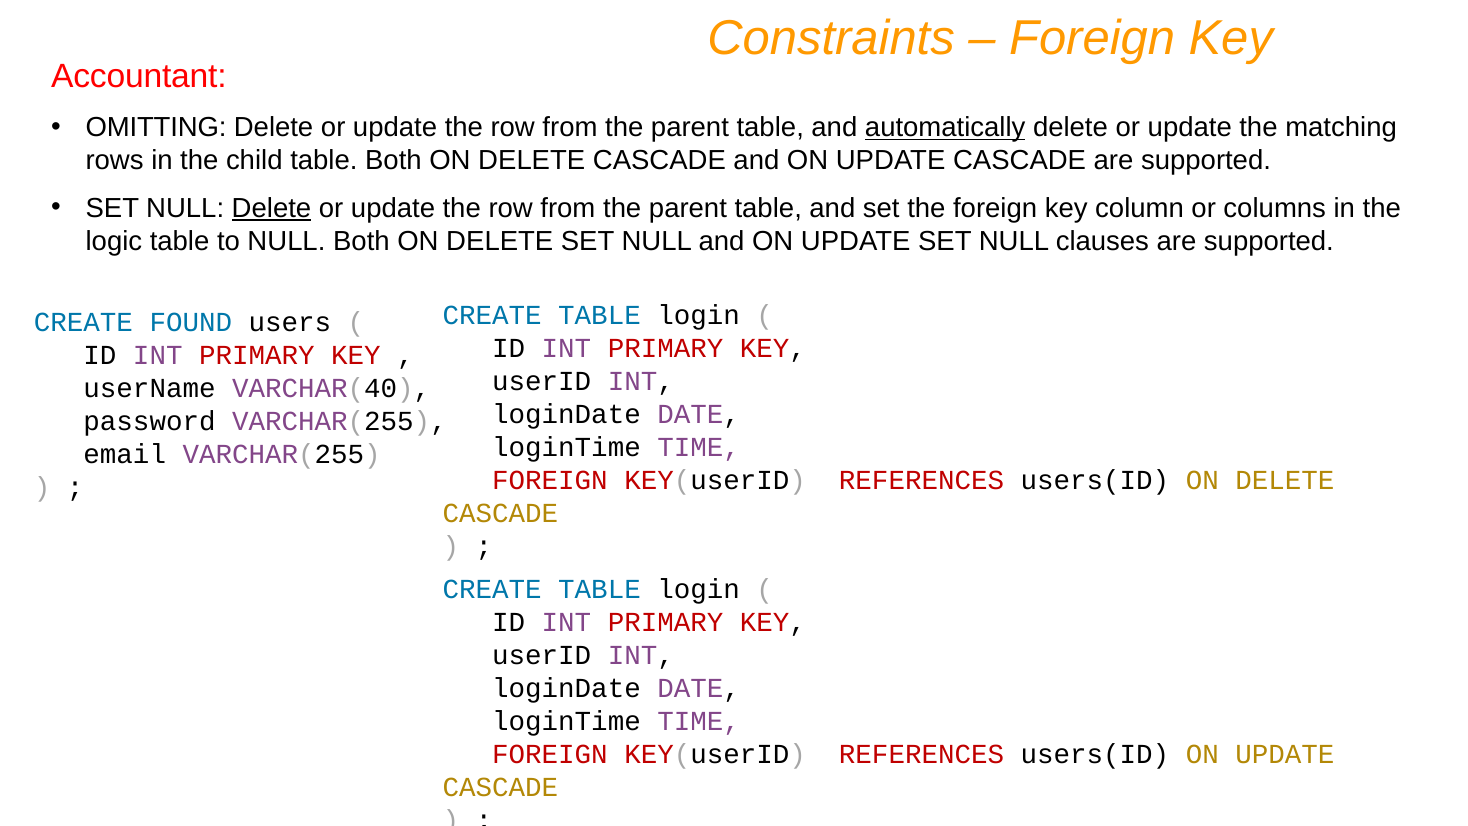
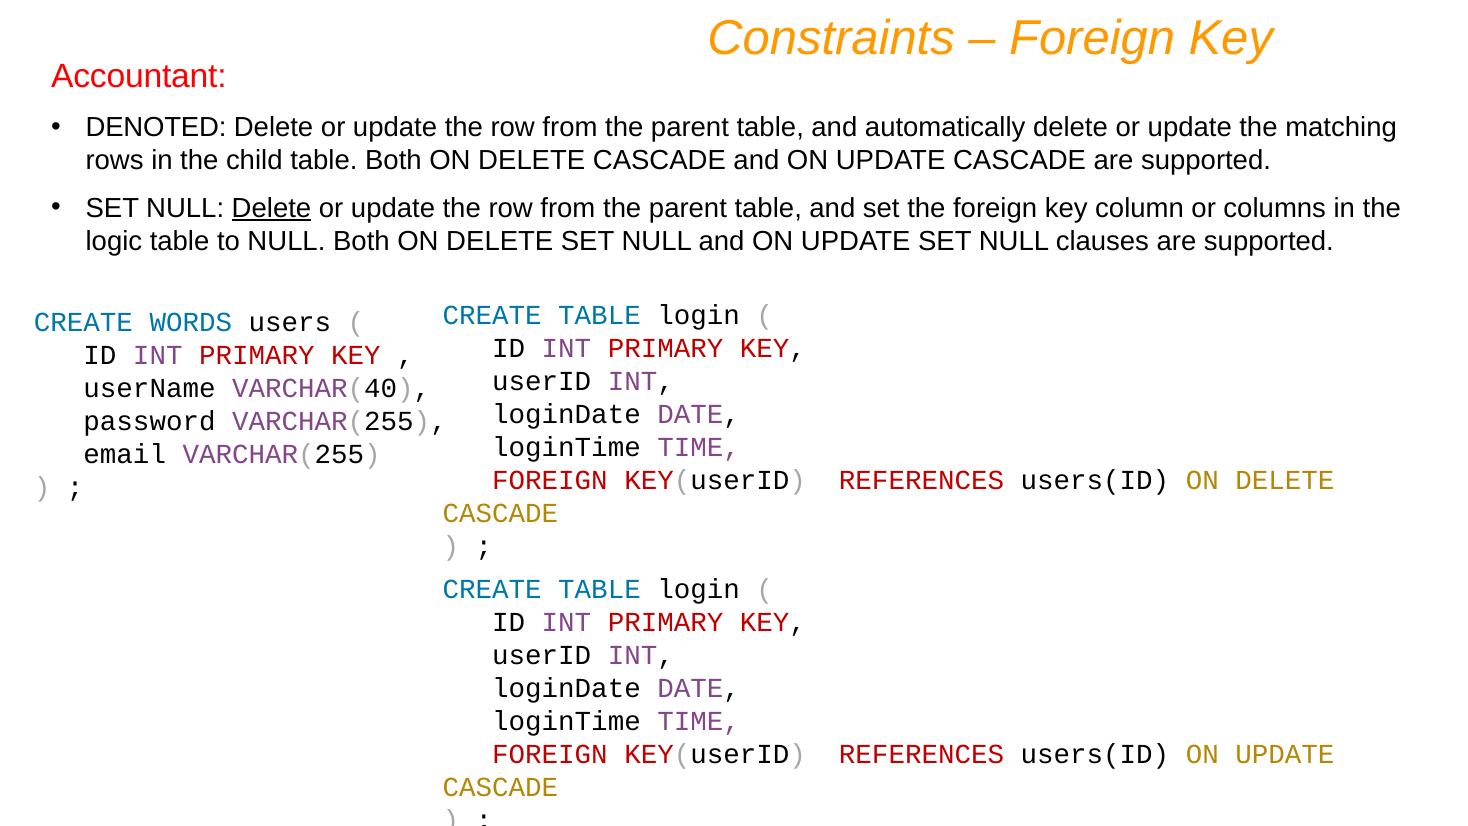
OMITTING: OMITTING -> DENOTED (156, 128)
automatically underline: present -> none (945, 128)
FOUND: FOUND -> WORDS (191, 322)
